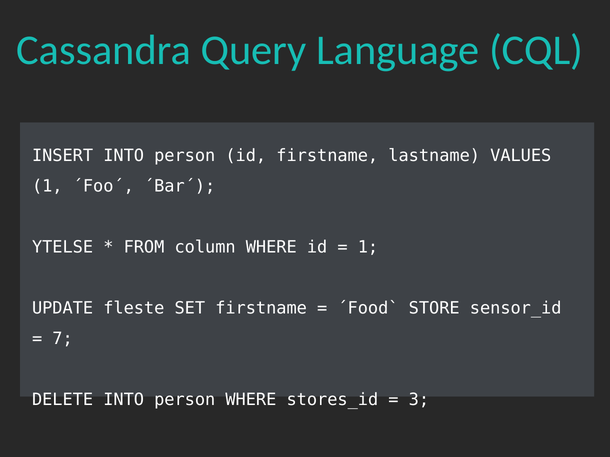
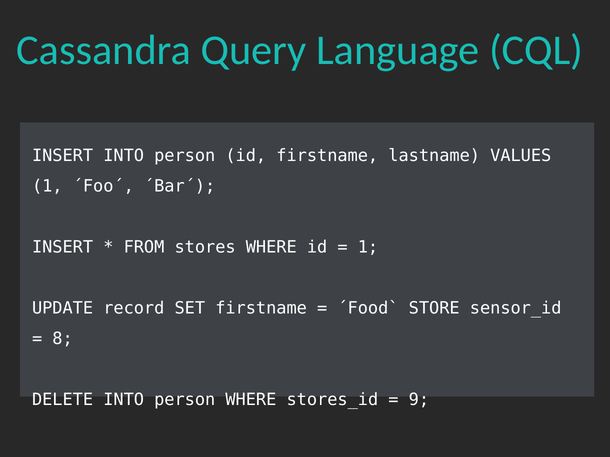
YTELSE: YTELSE -> INSERT (63, 248)
column: column -> stores (205, 248)
fleste: fleste -> record (134, 308)
7: 7 -> 8 (63, 339)
3: 3 -> 9 (419, 400)
